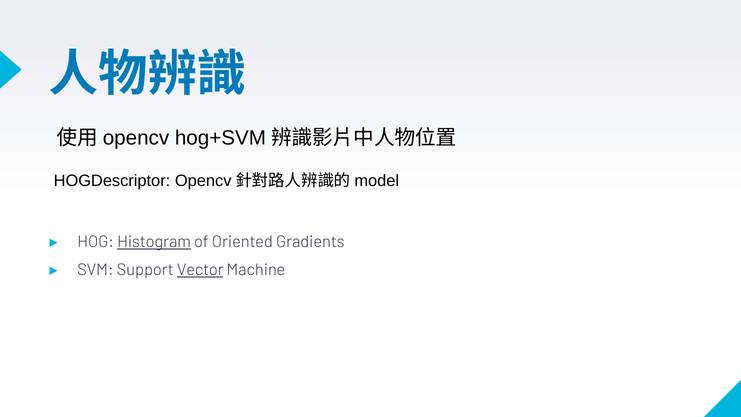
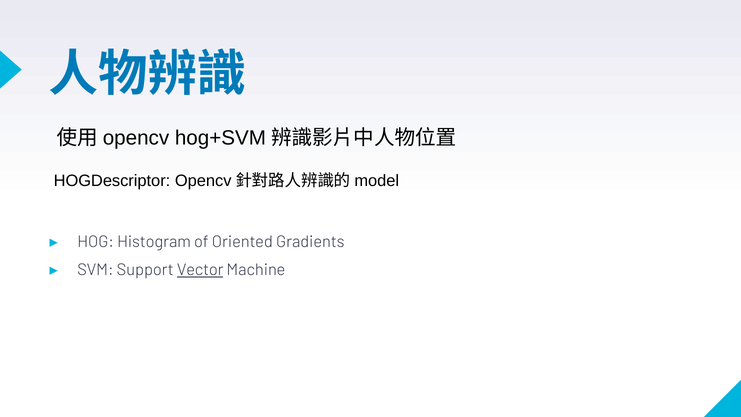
Histogram underline: present -> none (154, 242)
